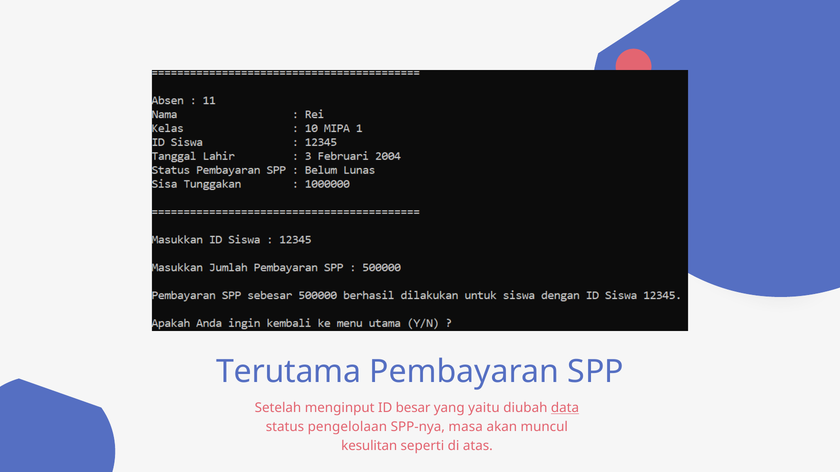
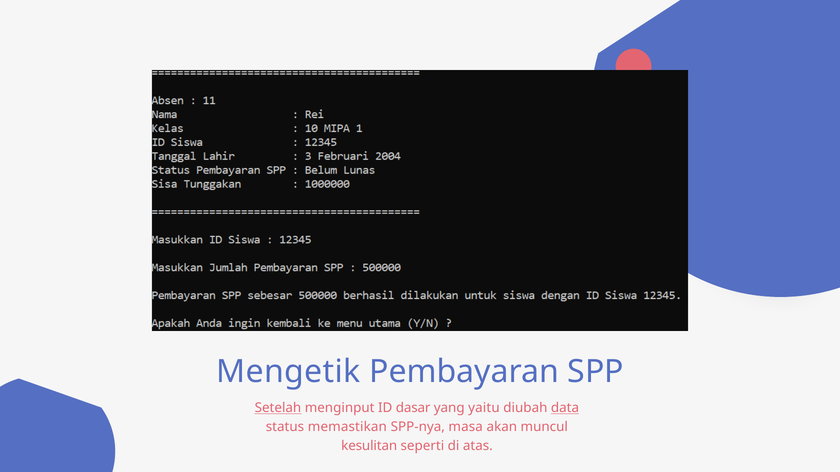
Terutama: Terutama -> Mengetik (288, 372)
Setelah underline: none -> present (278, 408)
besar: besar -> dasar (413, 408)
pengelolaan: pengelolaan -> memastikan (347, 427)
